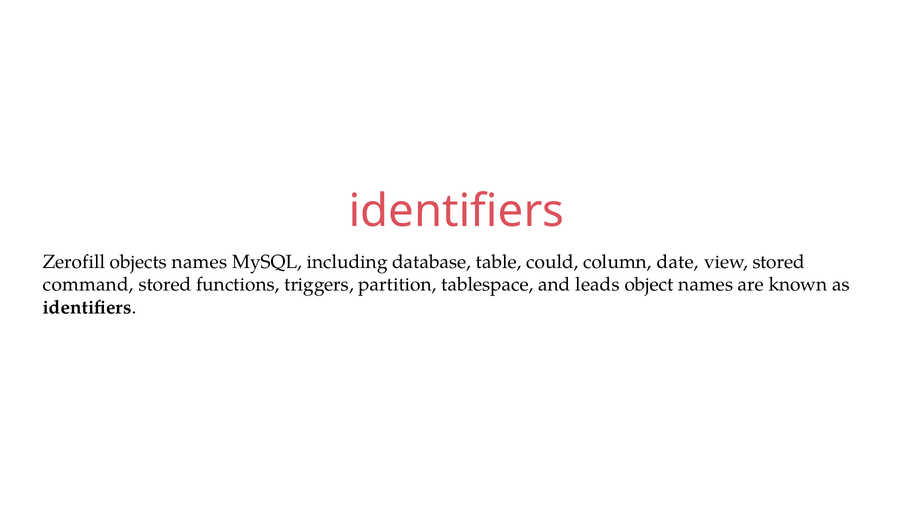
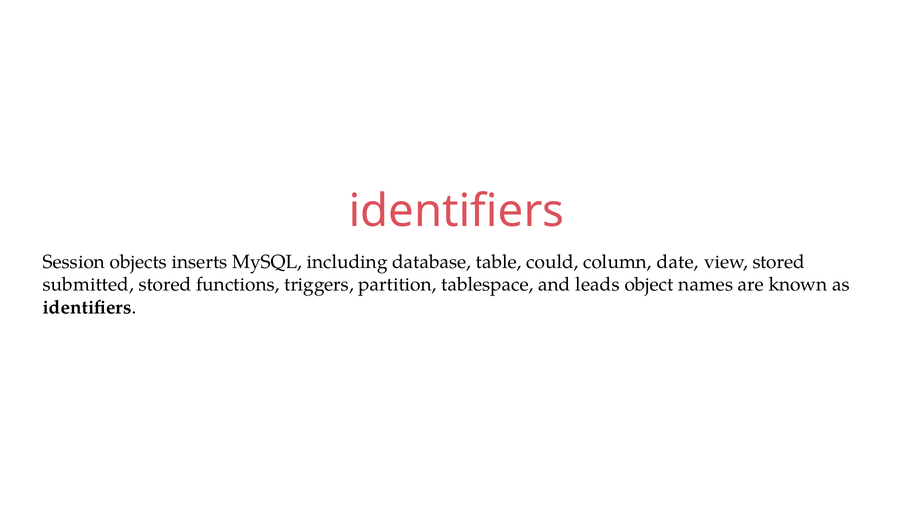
Zerofill: Zerofill -> Session (74, 261)
objects names: names -> inserts (200, 261)
command: command -> submitted (88, 284)
